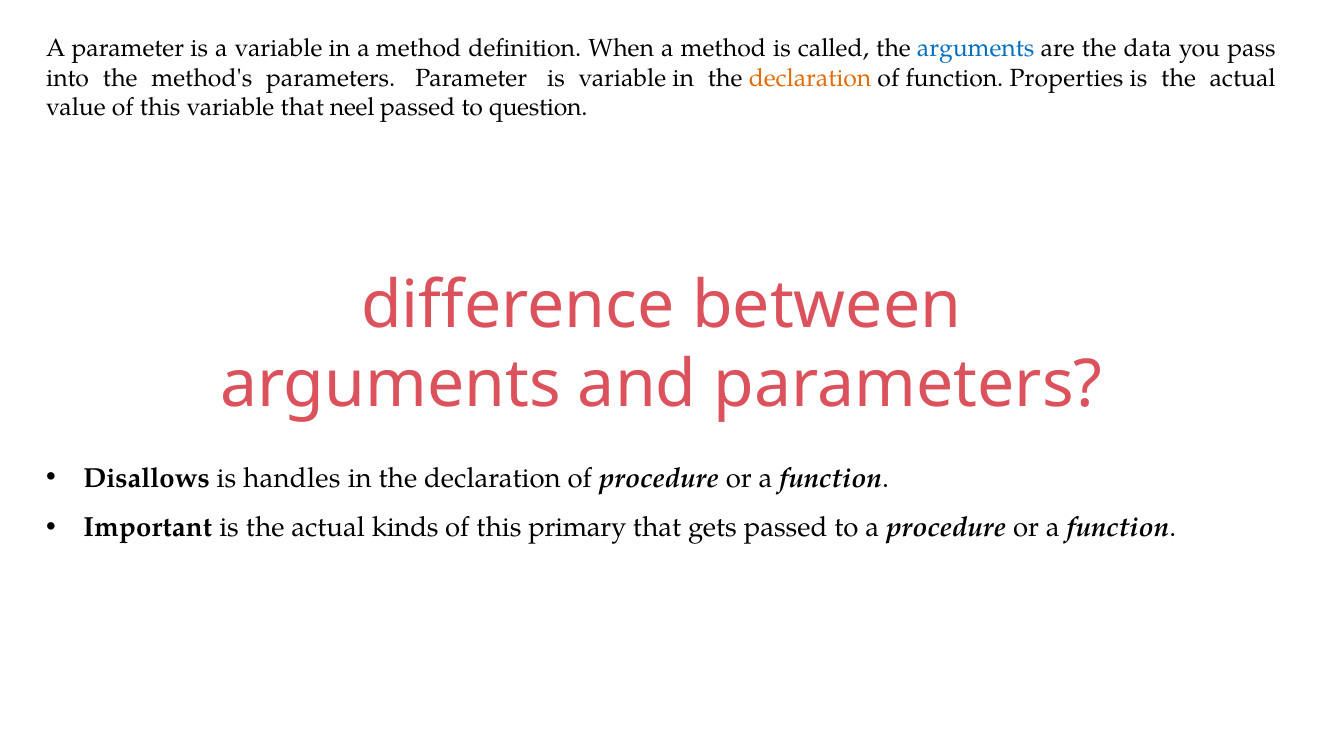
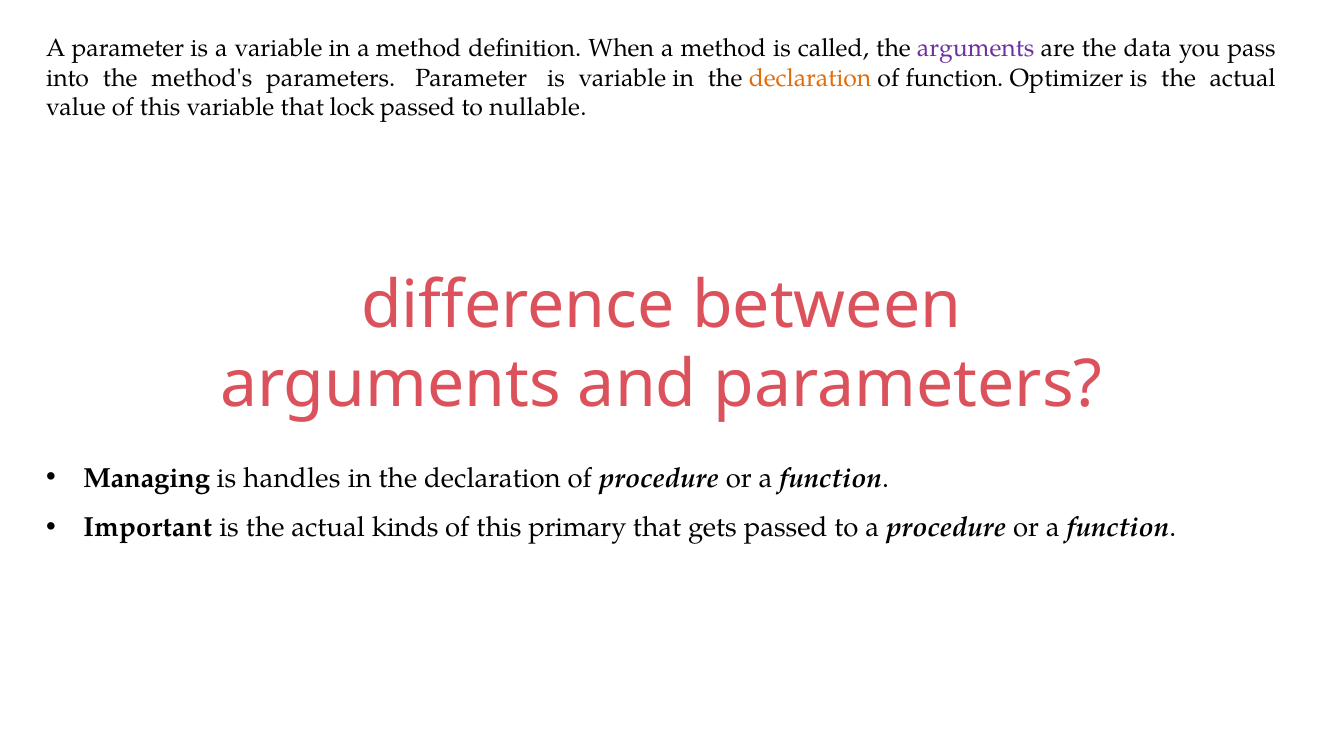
arguments colour: blue -> purple (976, 48)
Properties: Properties -> Optimizer (1066, 78)
neel: neel -> lock (352, 108)
question: question -> nullable (538, 108)
Disallows: Disallows -> Managing (147, 478)
